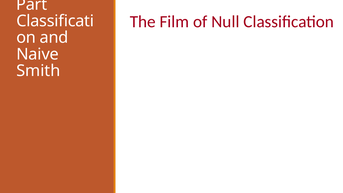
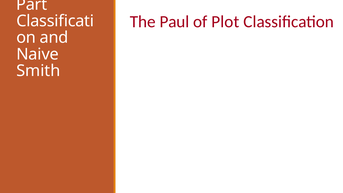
Film: Film -> Paul (174, 22)
Null: Null -> Plot (225, 22)
